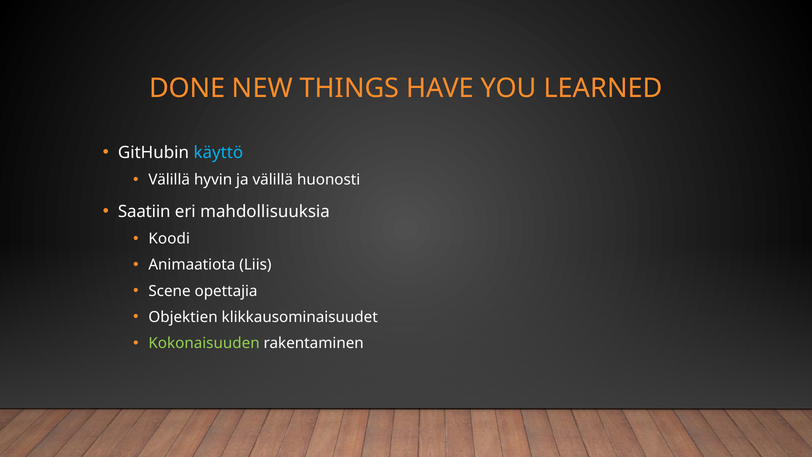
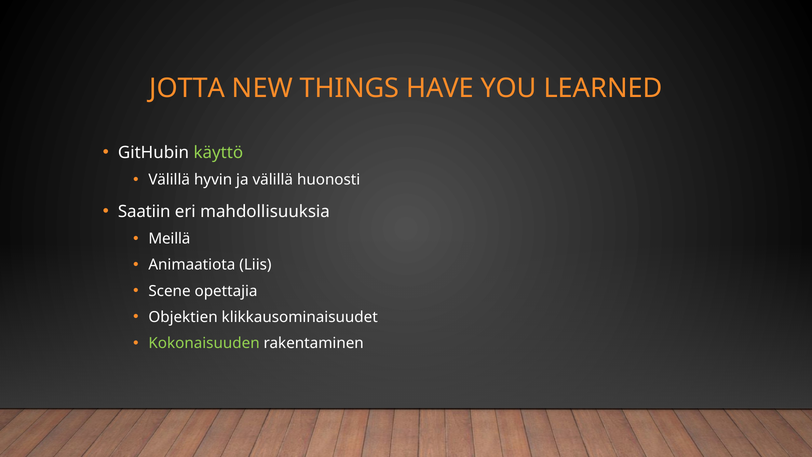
DONE: DONE -> JOTTA (187, 88)
käyttö colour: light blue -> light green (218, 153)
Koodi: Koodi -> Meillä (169, 239)
